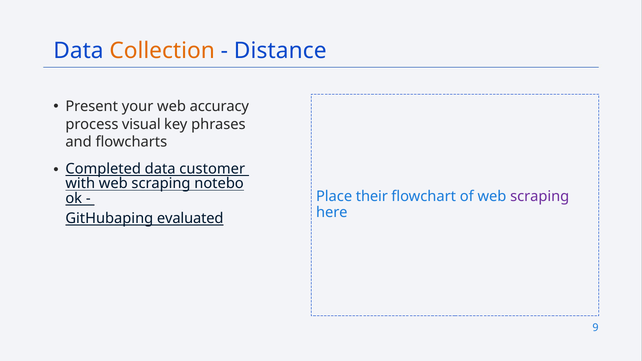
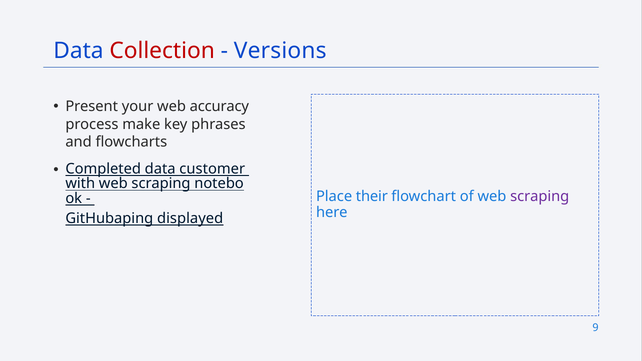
Collection colour: orange -> red (162, 51)
Distance: Distance -> Versions (280, 51)
visual: visual -> make (141, 124)
evaluated: evaluated -> displayed (190, 218)
